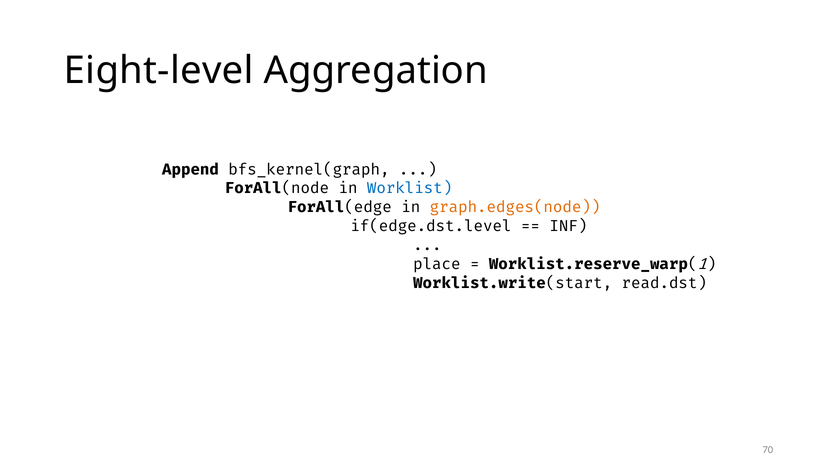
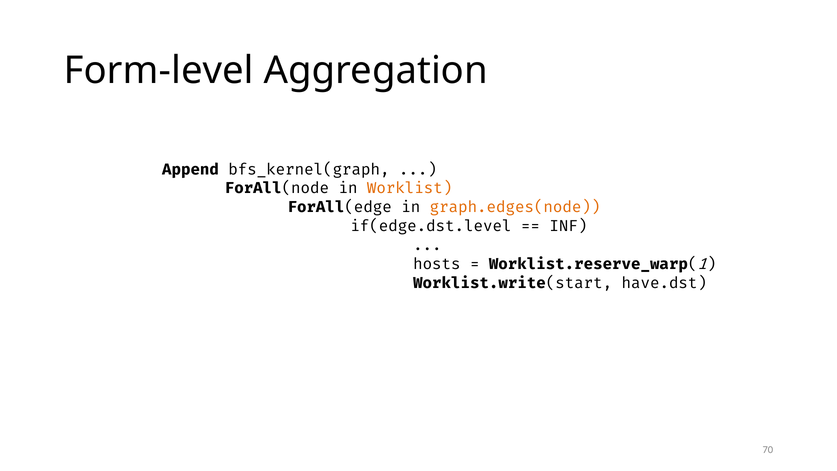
Eight-level: Eight-level -> Form-level (159, 70)
Worklist colour: blue -> orange (410, 188)
place: place -> hosts (437, 264)
read.dst: read.dst -> have.dst (664, 283)
